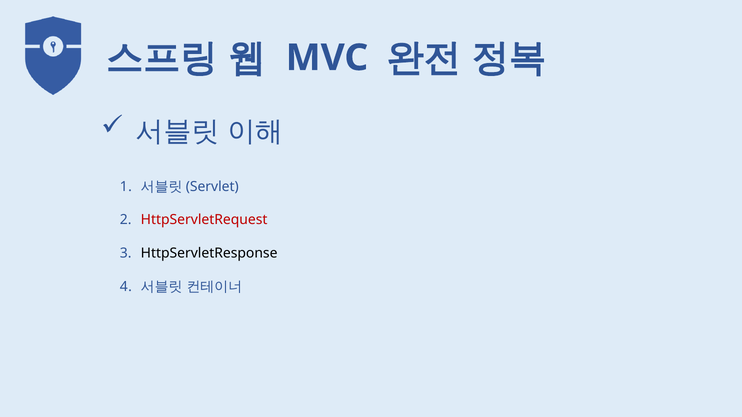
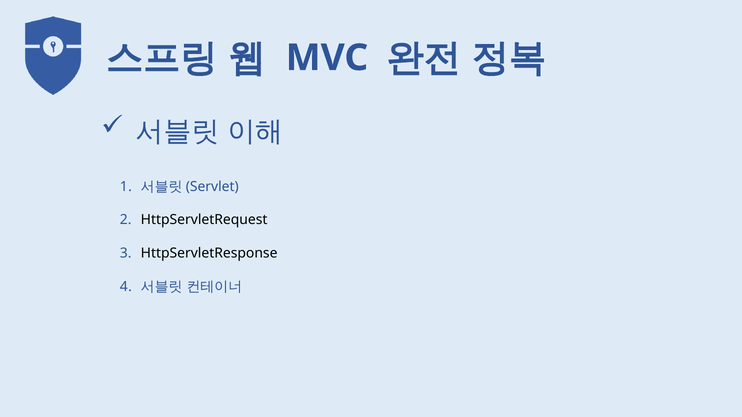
HttpServletRequest colour: red -> black (204, 220)
